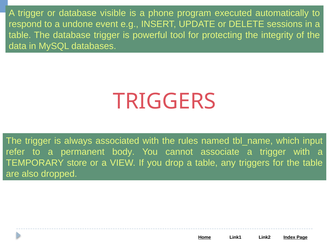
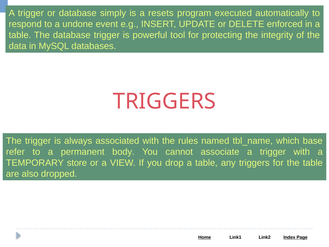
visible: visible -> simply (113, 13)
phone: phone -> resets (161, 13)
sessions: sessions -> enforced (285, 24)
input: input -> base (313, 141)
